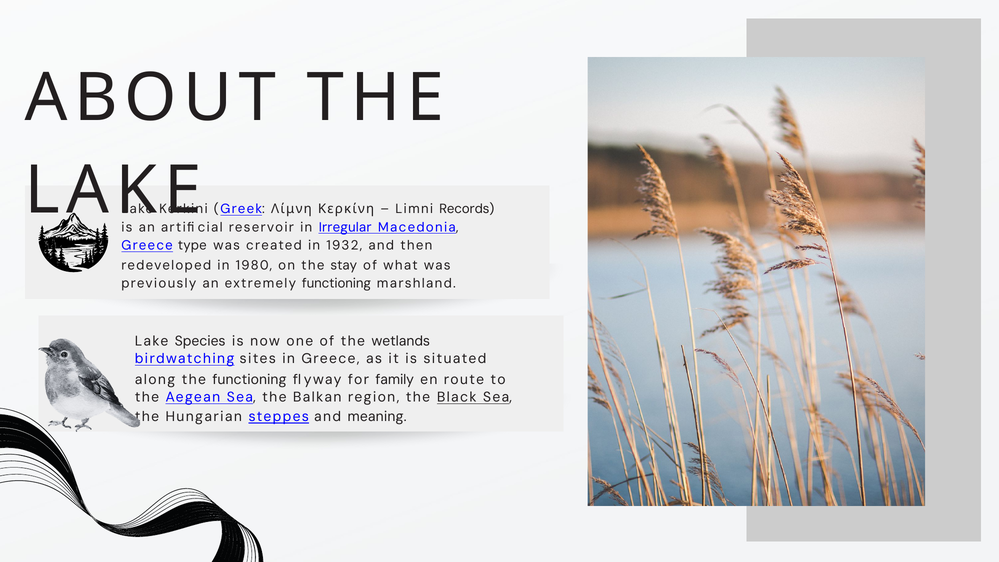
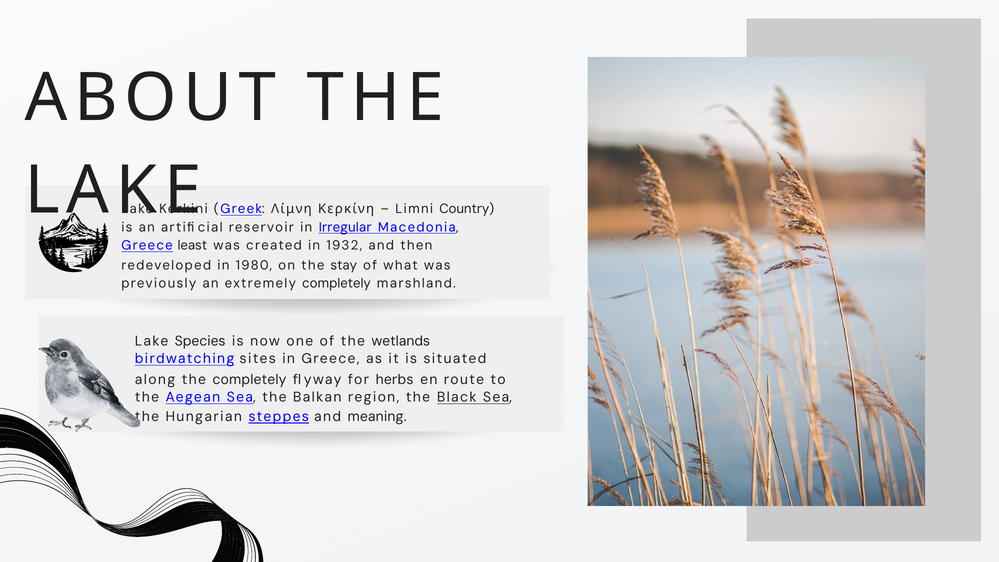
Records: Records -> Country (467, 209)
type: type -> least (192, 246)
extremely functioning: functioning -> completely (336, 283)
the functioning: functioning -> completely (249, 379)
family: family -> herbs (395, 379)
